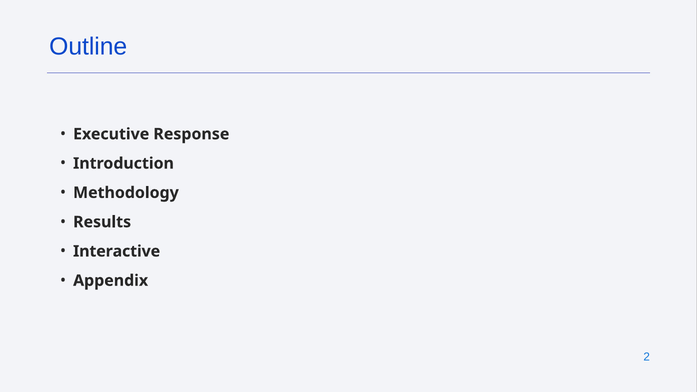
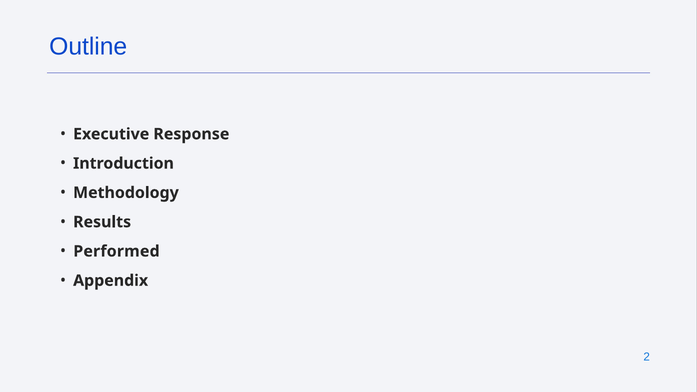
Interactive: Interactive -> Performed (116, 251)
